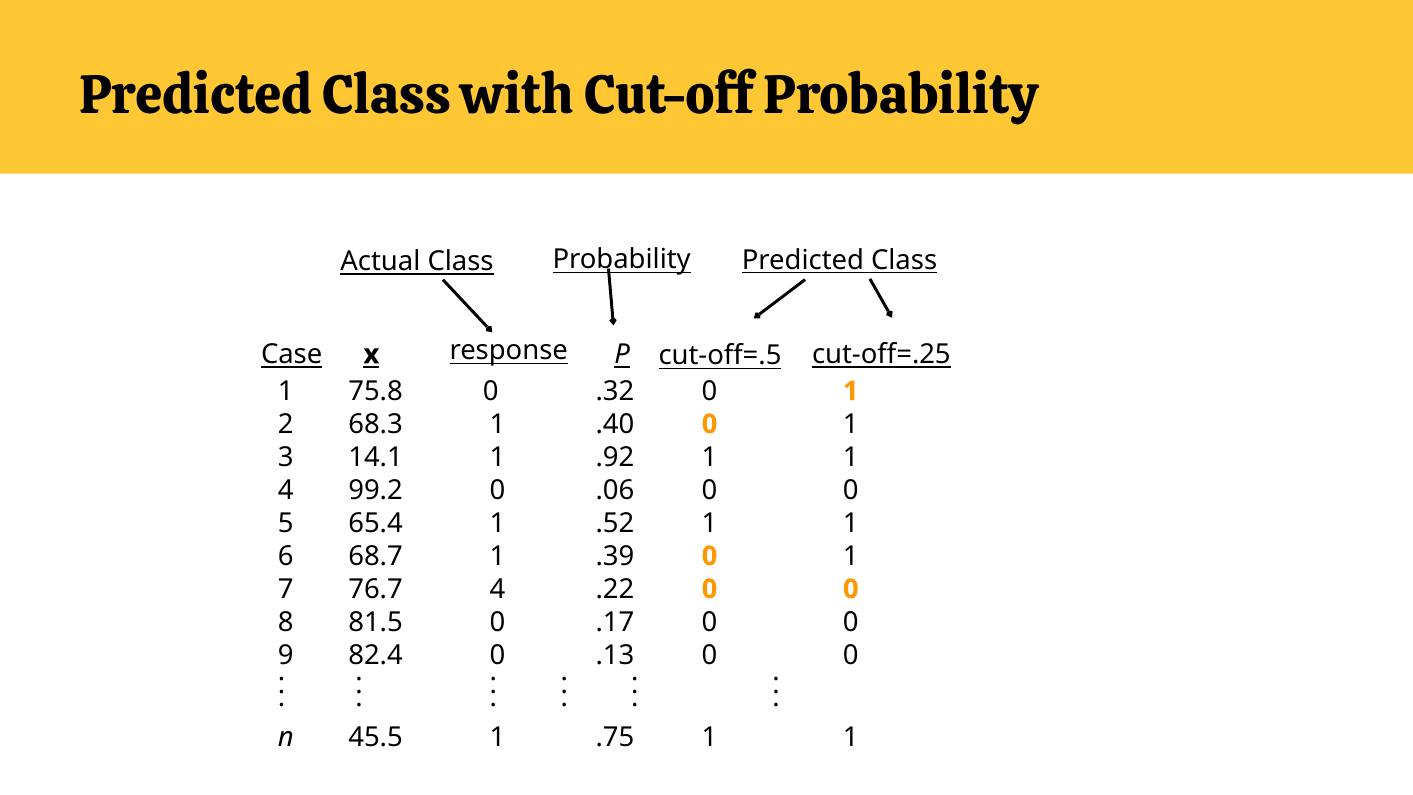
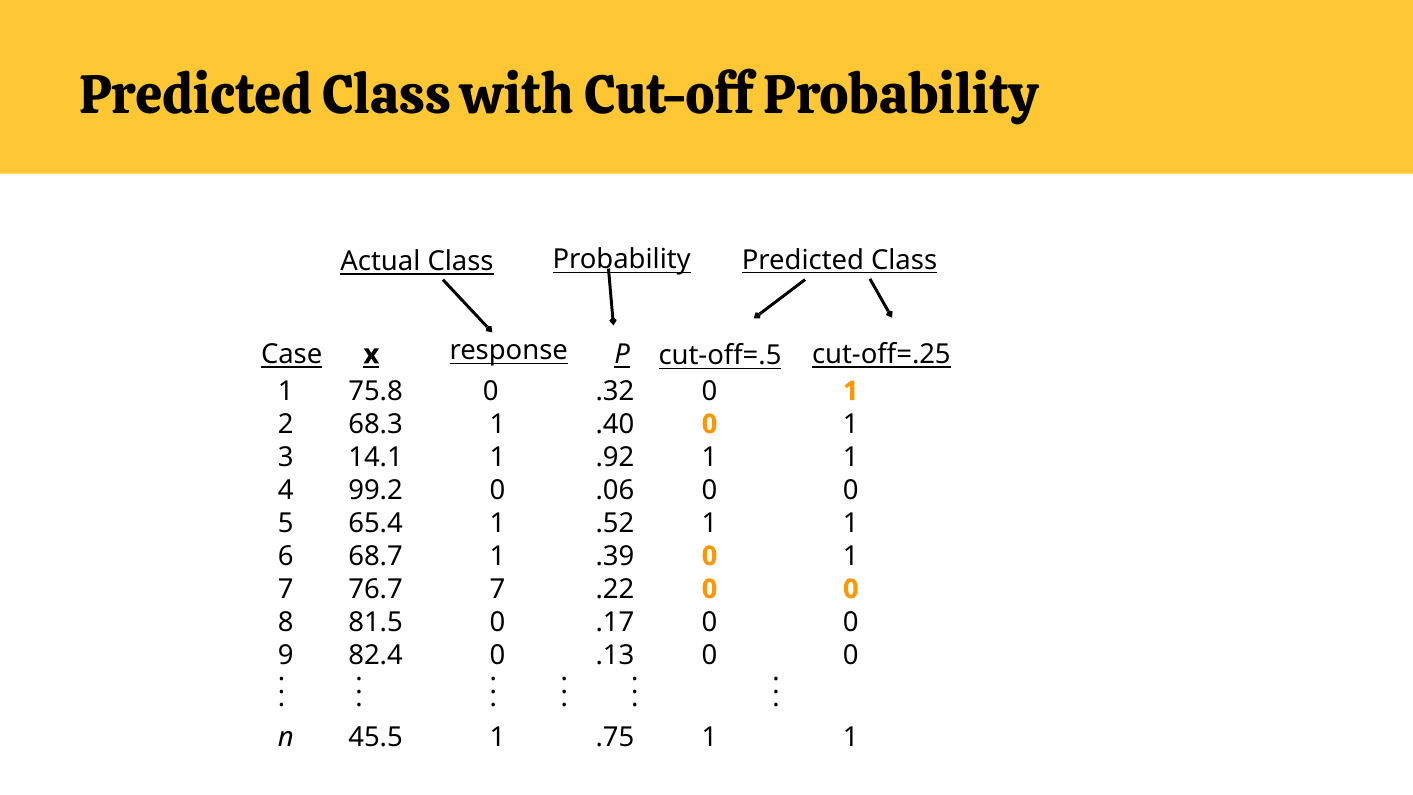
76.7 4: 4 -> 7 (498, 589)
